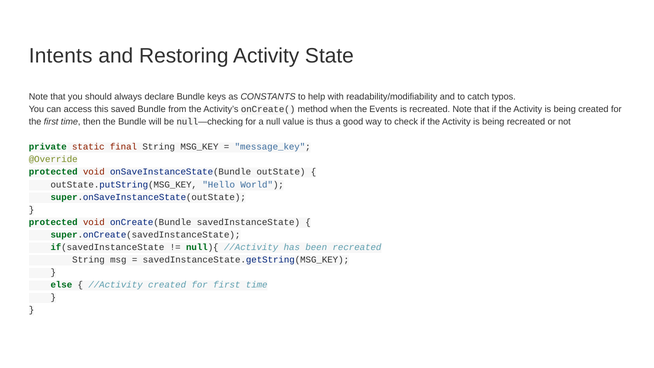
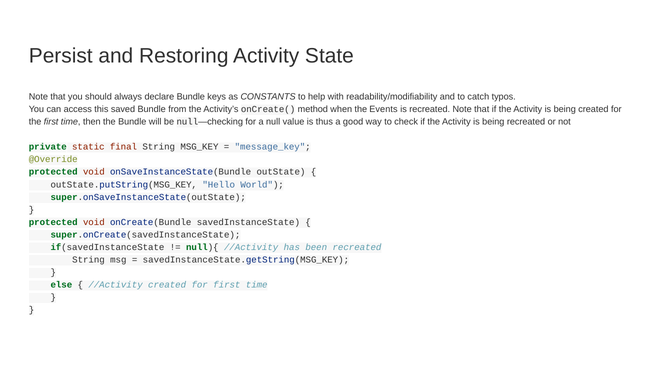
Intents: Intents -> Persist (61, 56)
